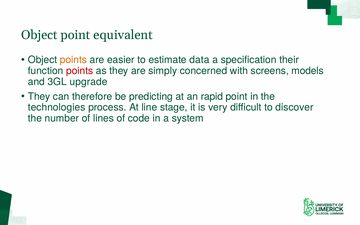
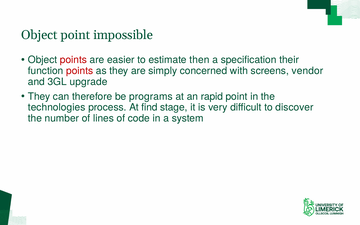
equivalent: equivalent -> impossible (123, 35)
points colour: orange -> red (73, 60)
data: data -> then (199, 60)
models: models -> vendor (307, 71)
predicting: predicting -> programs (151, 96)
line: line -> find (149, 107)
